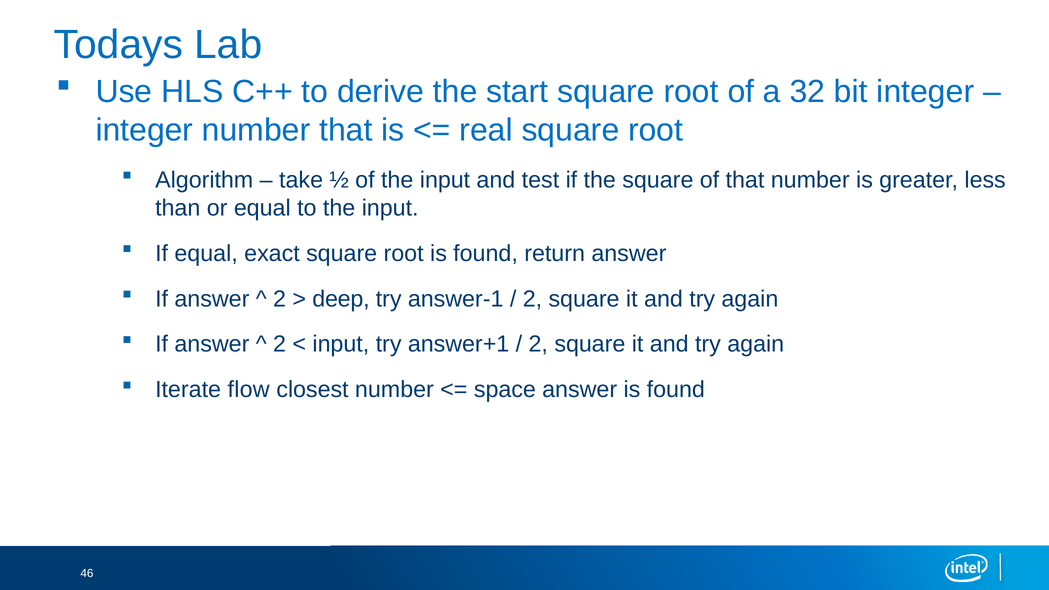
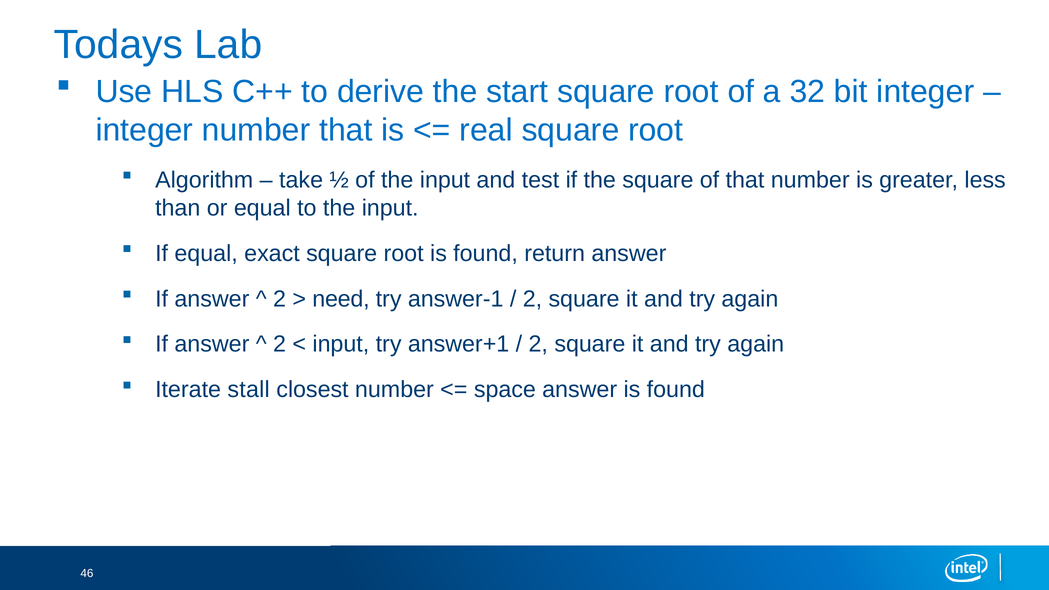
deep: deep -> need (341, 299)
flow: flow -> stall (249, 390)
